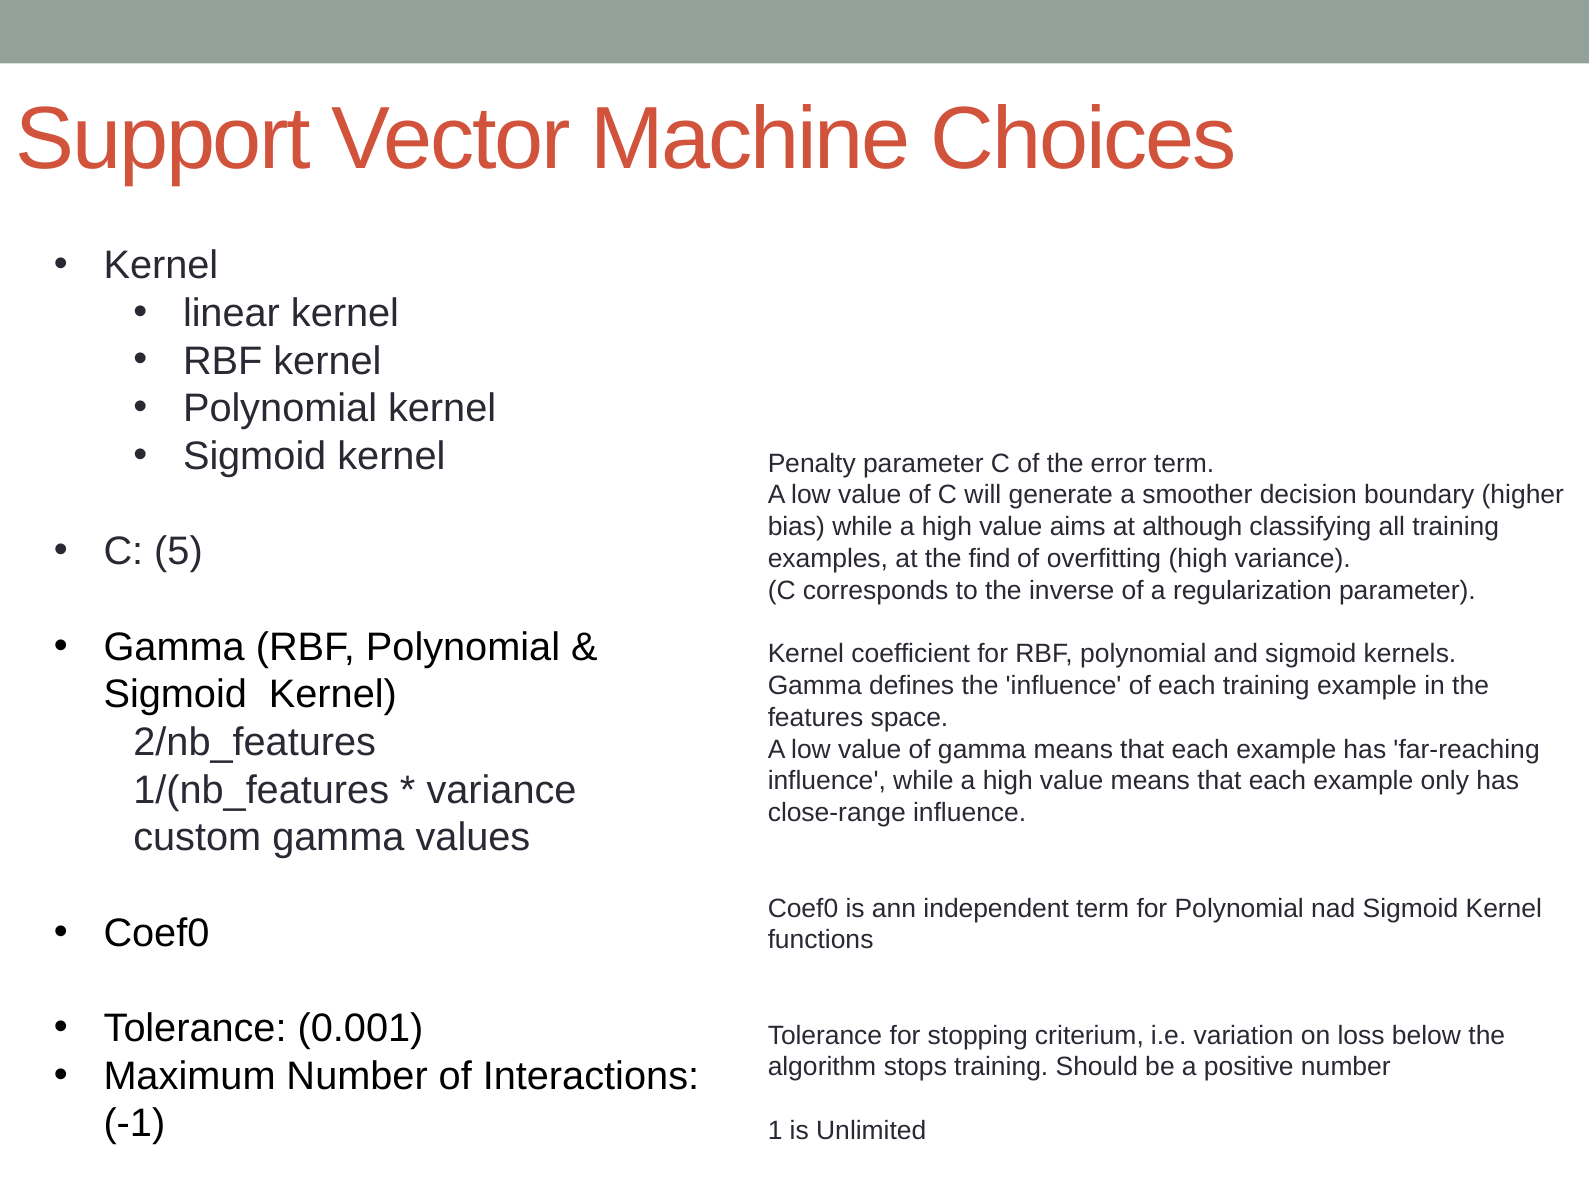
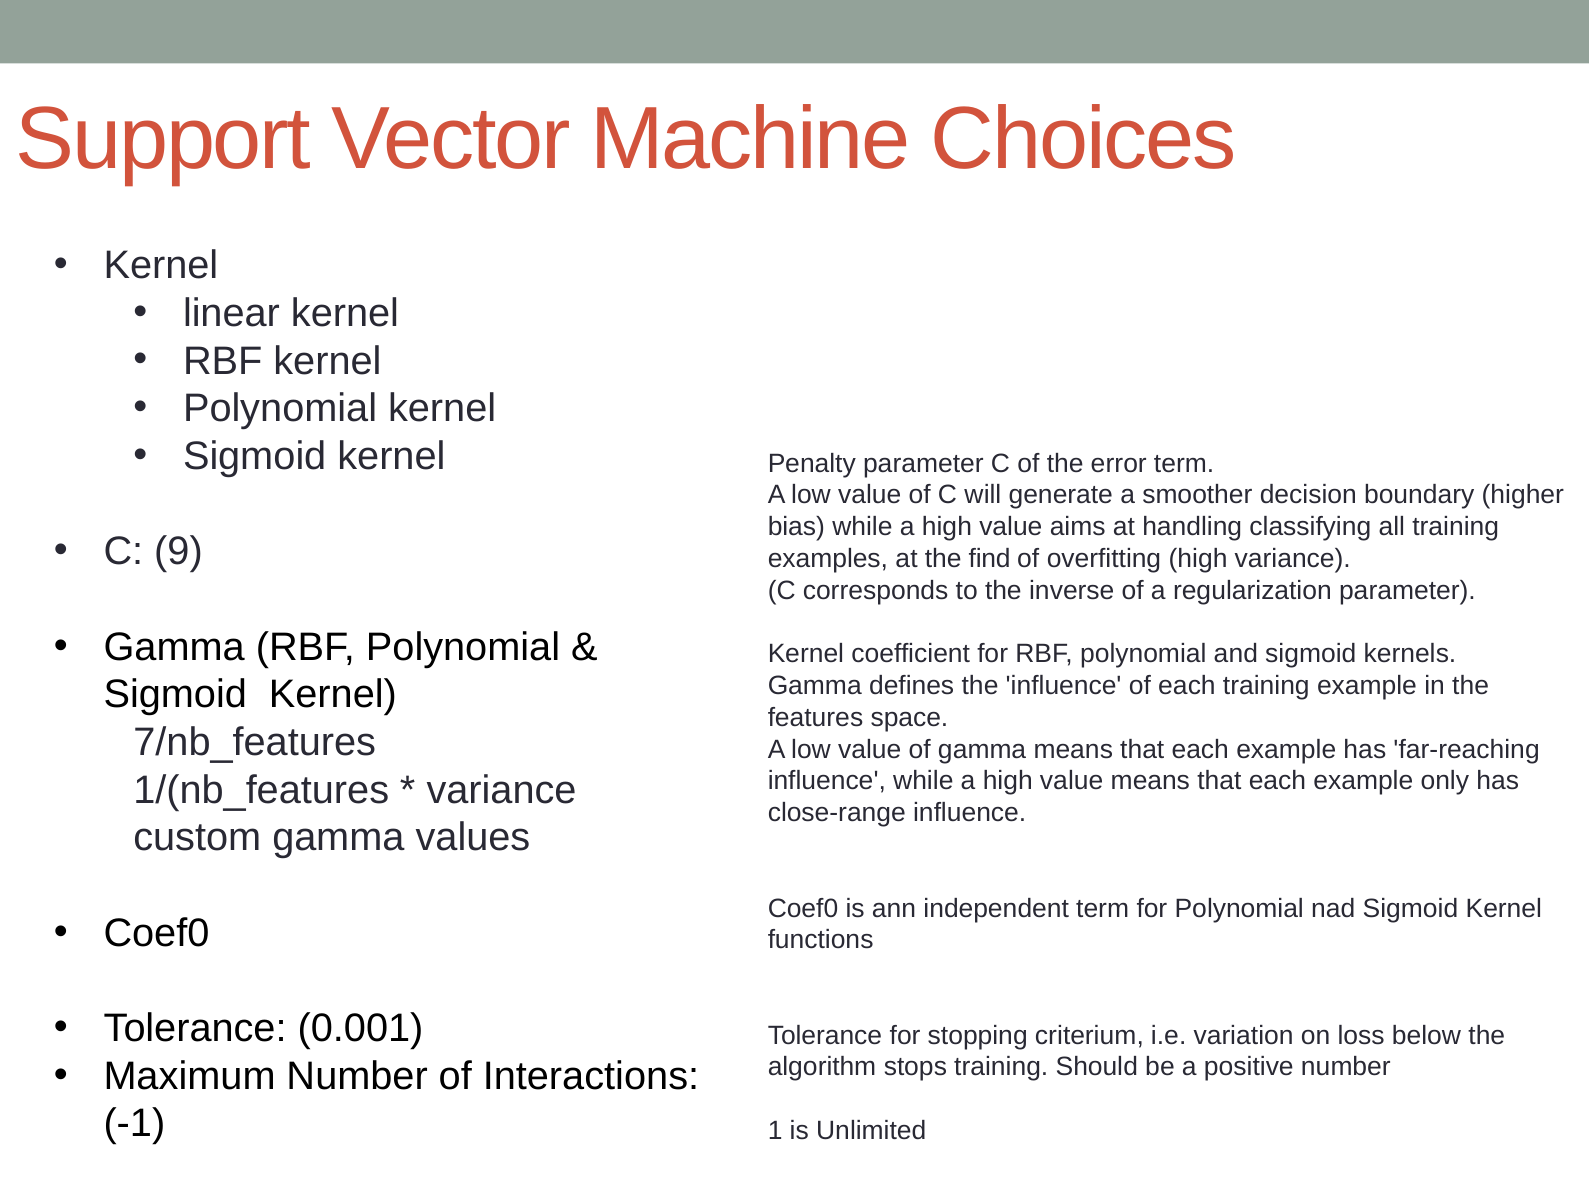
although: although -> handling (1192, 527)
5: 5 -> 9 (178, 552)
2/nb_features: 2/nb_features -> 7/nb_features (255, 742)
